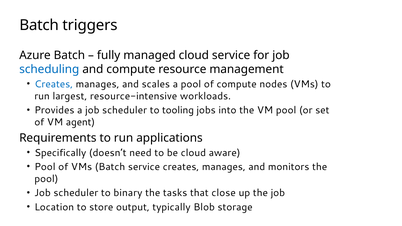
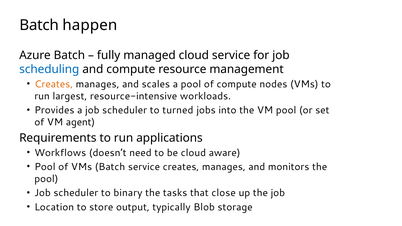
triggers: triggers -> happen (90, 25)
Creates colour: blue -> orange (54, 84)
tooling: tooling -> turned (178, 110)
Specifically: Specifically -> Workflows (60, 153)
